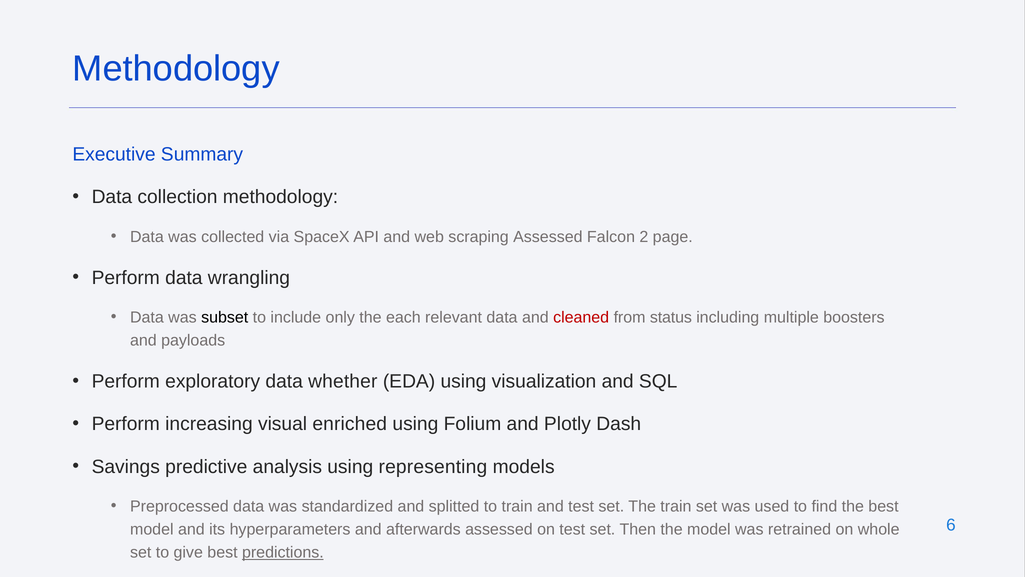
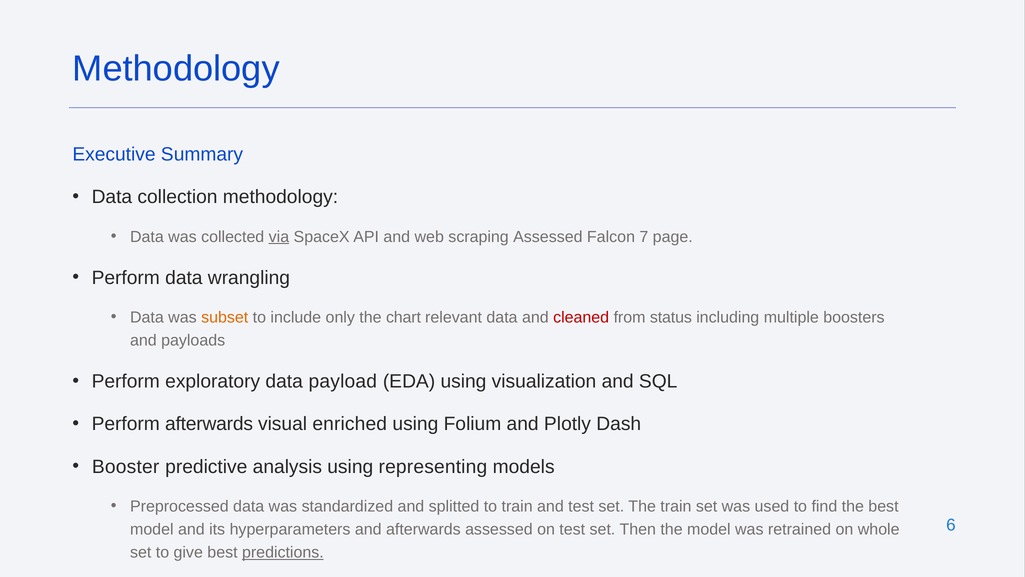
via underline: none -> present (279, 237)
2: 2 -> 7 (644, 237)
subset colour: black -> orange (225, 317)
each: each -> chart (403, 317)
whether: whether -> payload (343, 381)
Perform increasing: increasing -> afterwards (209, 424)
Savings: Savings -> Booster (126, 466)
